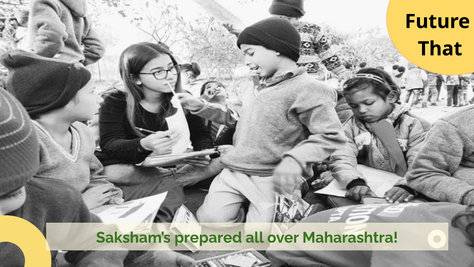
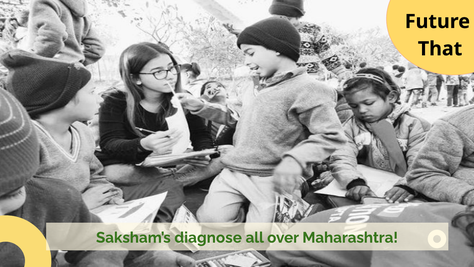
prepared: prepared -> diagnose (208, 237)
